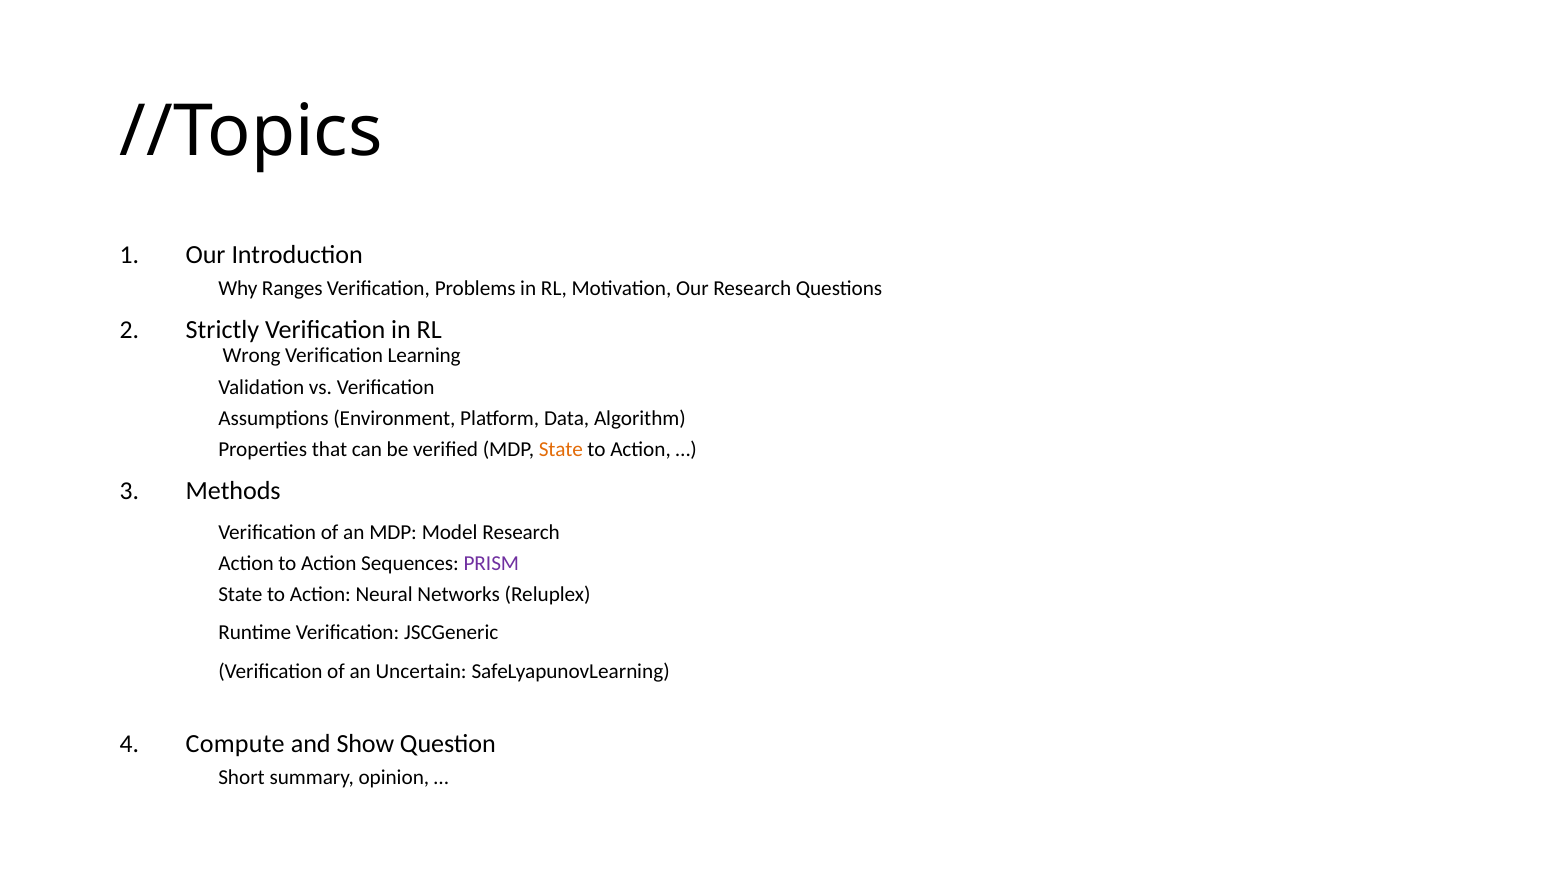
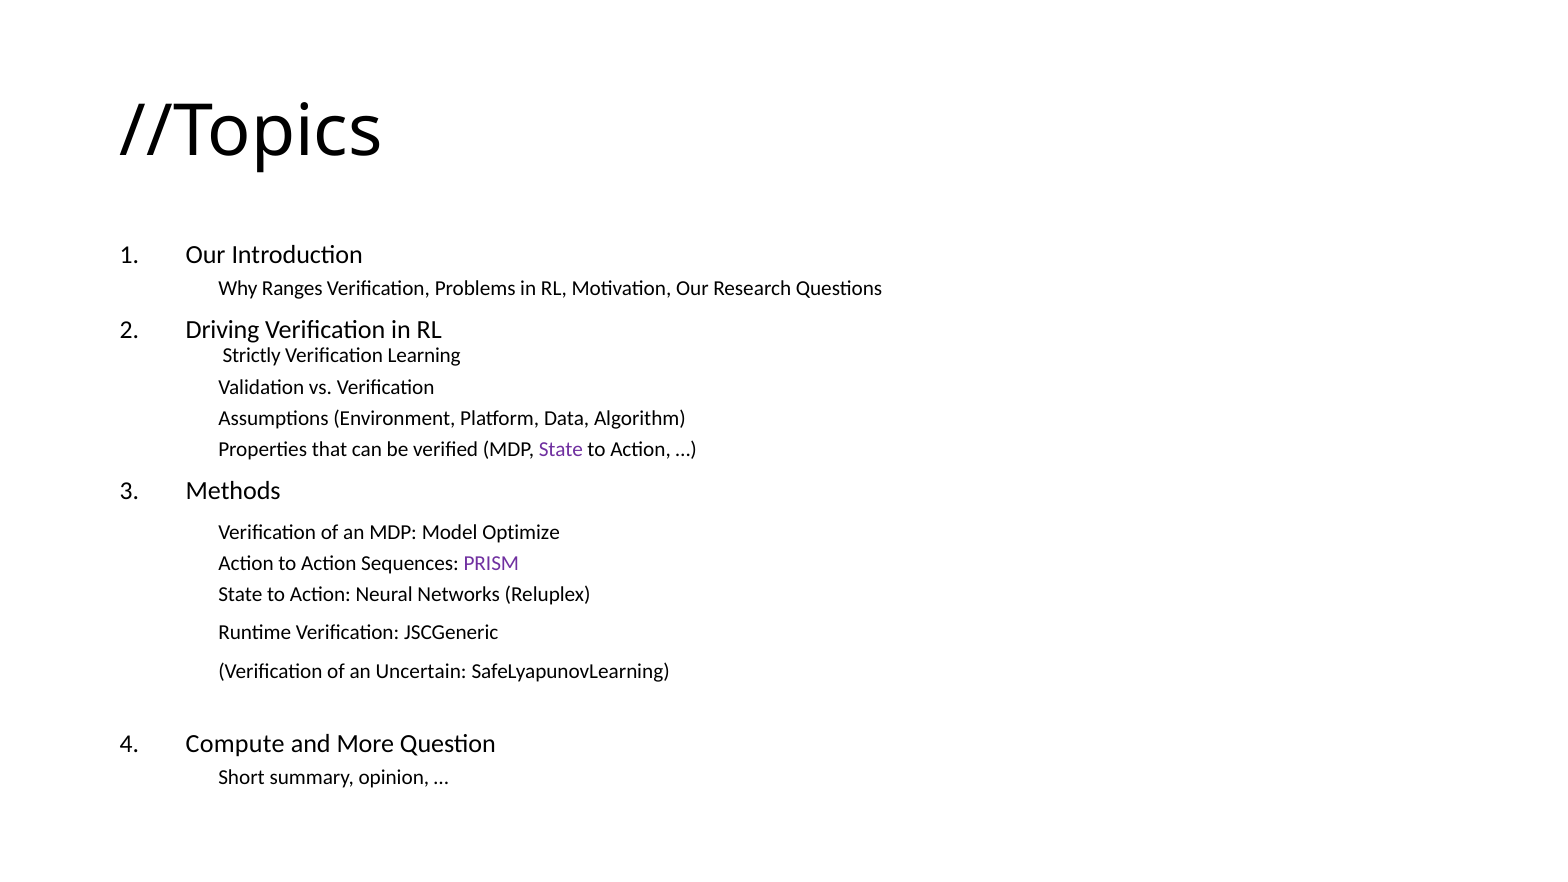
Strictly: Strictly -> Driving (223, 330)
Wrong: Wrong -> Strictly (252, 356)
State colour: orange -> purple (561, 449)
Model Research: Research -> Optimize (521, 533)
Show: Show -> More (365, 744)
